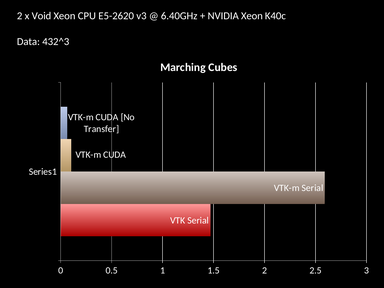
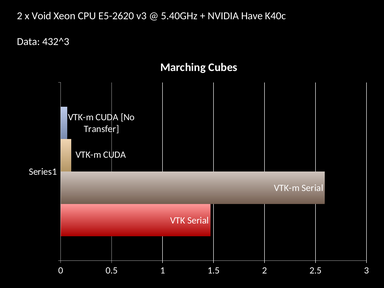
6.40GHz: 6.40GHz -> 5.40GHz (179, 16)
NVIDIA Xeon: Xeon -> Have (252, 16)
